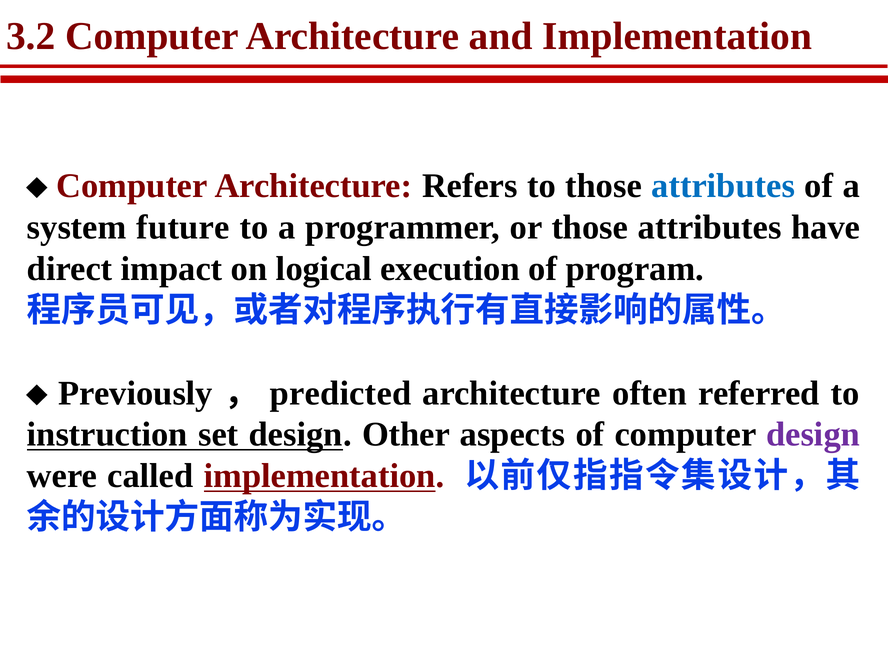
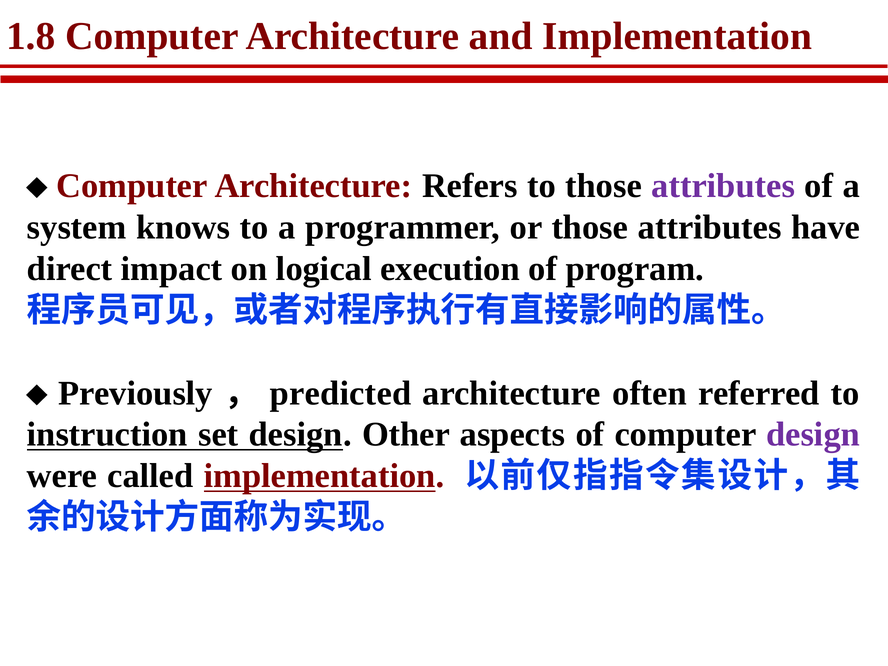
3.2: 3.2 -> 1.8 (31, 36)
attributes colour: blue -> purple (723, 186)
future: future -> knows (183, 227)
